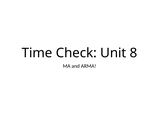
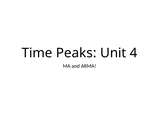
Check: Check -> Peaks (76, 53)
8: 8 -> 4 (134, 53)
